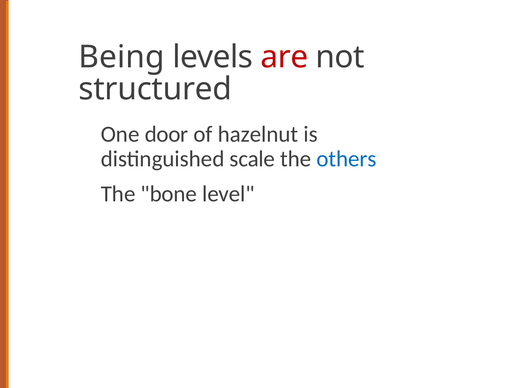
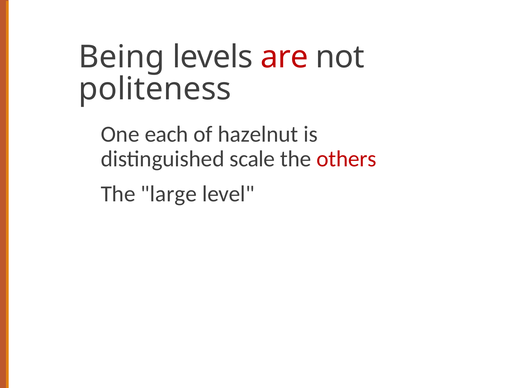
structured: structured -> politeness (155, 89)
door: door -> each (166, 134)
others colour: blue -> red (346, 159)
bone: bone -> large (169, 194)
